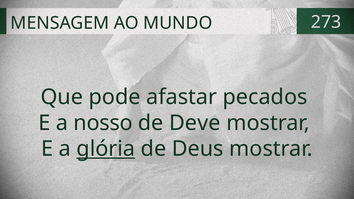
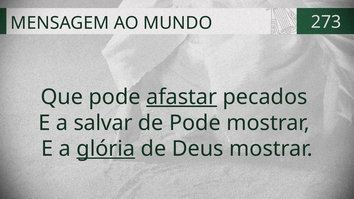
afastar underline: none -> present (182, 97)
nosso: nosso -> salvar (103, 123)
de Deve: Deve -> Pode (195, 123)
